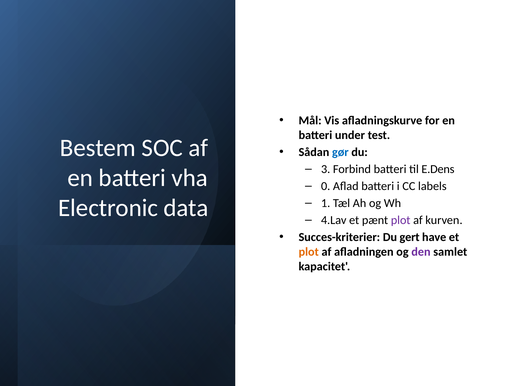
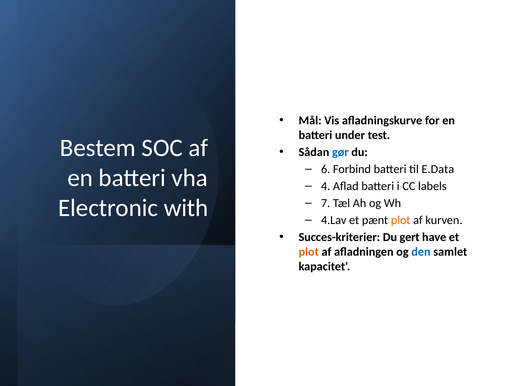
3: 3 -> 6 (326, 169)
E.Dens: E.Dens -> E.Data (438, 169)
0: 0 -> 4 (326, 186)
1: 1 -> 7 (326, 203)
data: data -> with (186, 208)
plot colour: purple -> orange (401, 220)
den colour: purple -> blue (421, 252)
